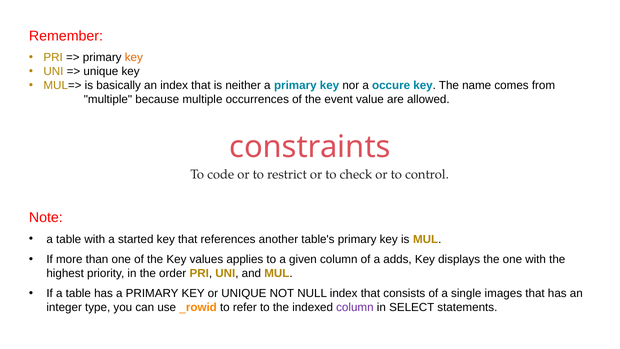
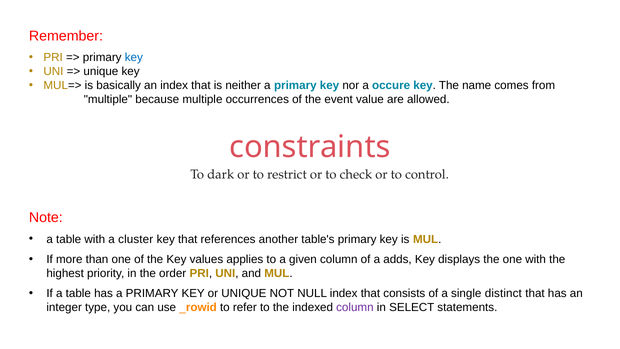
key colour: orange -> blue (134, 58)
code: code -> dark (221, 174)
started: started -> cluster (136, 239)
images: images -> distinct (503, 293)
